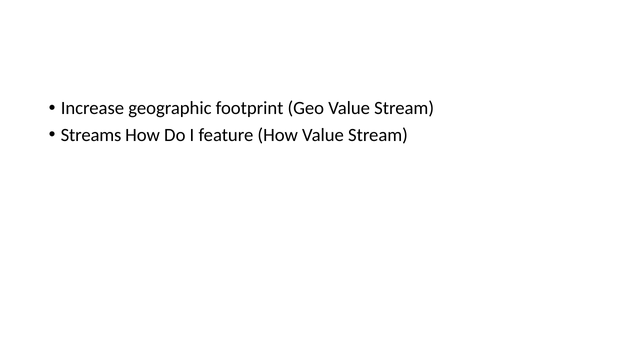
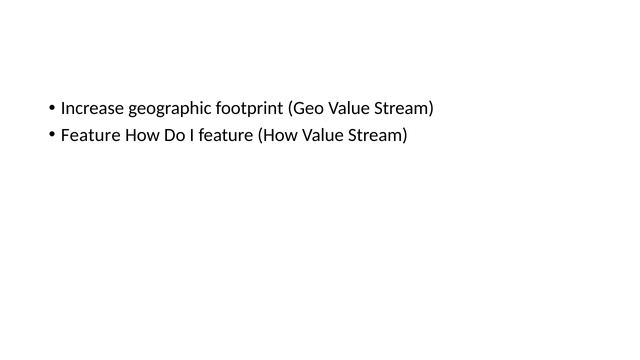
Streams: Streams -> Feature (91, 135)
